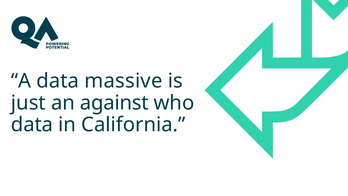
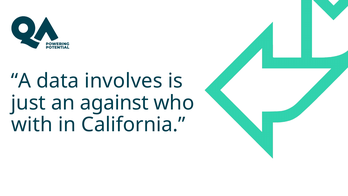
massive: massive -> involves (123, 81)
data: data -> with (32, 125)
